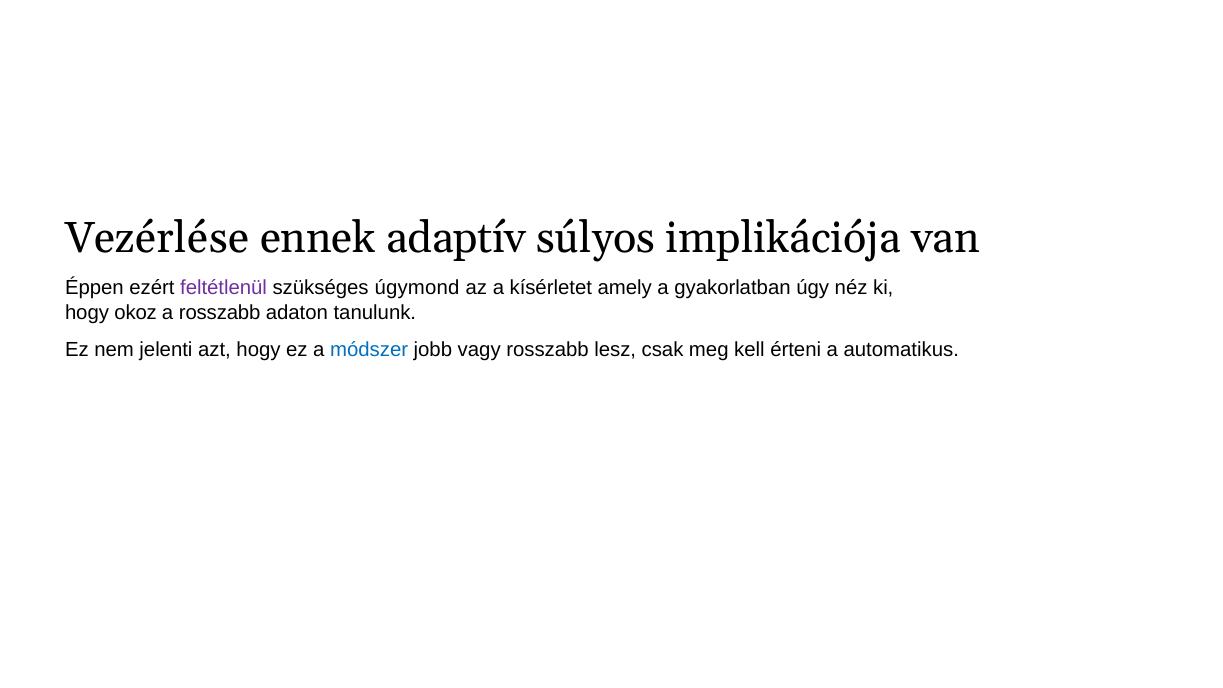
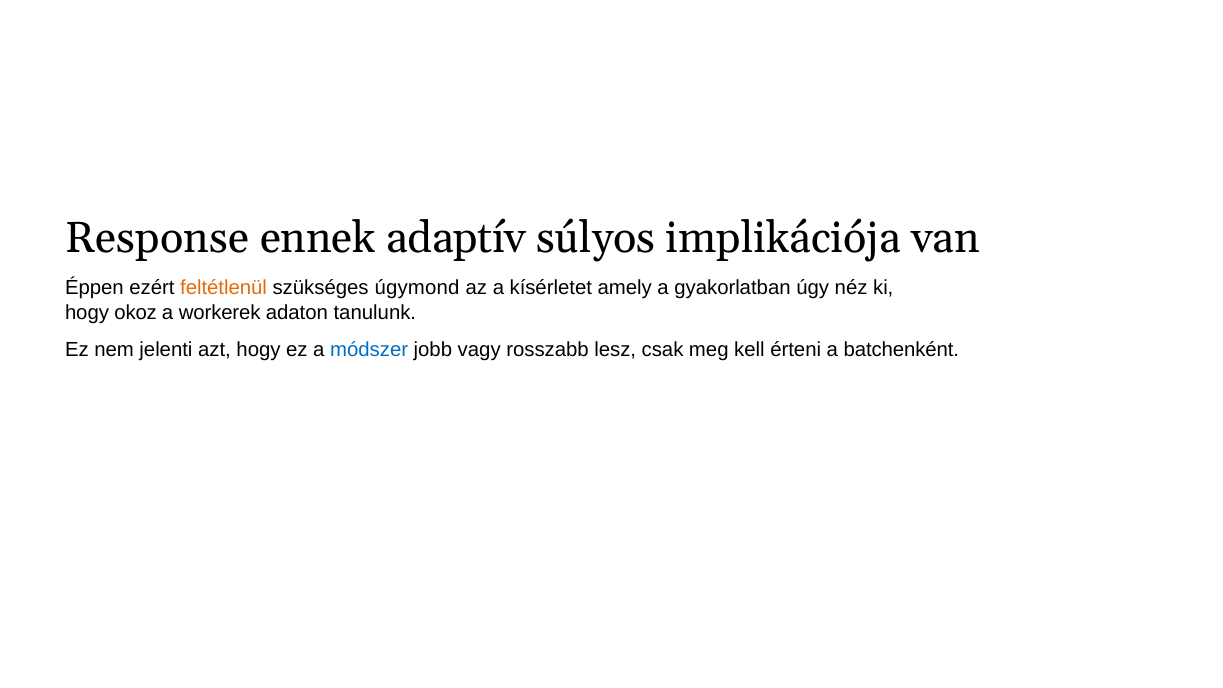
Vezérlése: Vezérlése -> Response (157, 239)
feltétlenül colour: purple -> orange (224, 288)
a rosszabb: rosszabb -> workerek (220, 312)
automatikus: automatikus -> batchenként (901, 350)
